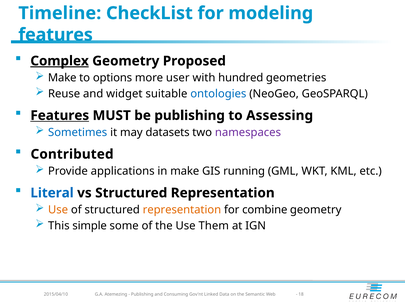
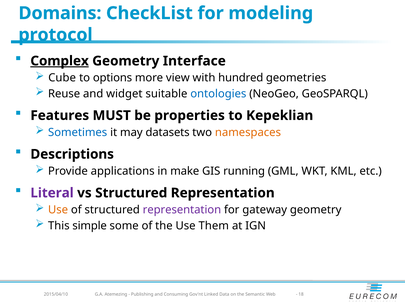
Timeline: Timeline -> Domains (60, 13)
features: features -> protocol (56, 35)
Proposed: Proposed -> Interface (194, 61)
Make: Make -> Cube (62, 78)
user: user -> view (178, 78)
Features underline: present -> none (60, 115)
be publishing: publishing -> properties (190, 115)
Assessing: Assessing -> Kepeklian (280, 115)
namespaces colour: purple -> orange (248, 132)
Contributed: Contributed -> Descriptions (72, 154)
Literal colour: blue -> purple (52, 193)
representation colour: orange -> purple (182, 210)
combine: combine -> gateway (265, 210)
